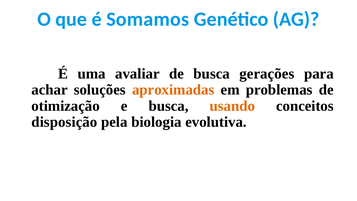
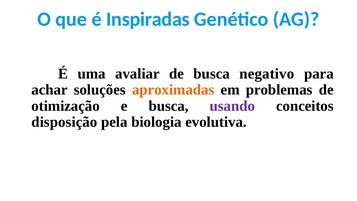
Somamos: Somamos -> Inspiradas (148, 19)
gerações: gerações -> negativo (267, 74)
usando colour: orange -> purple (232, 106)
